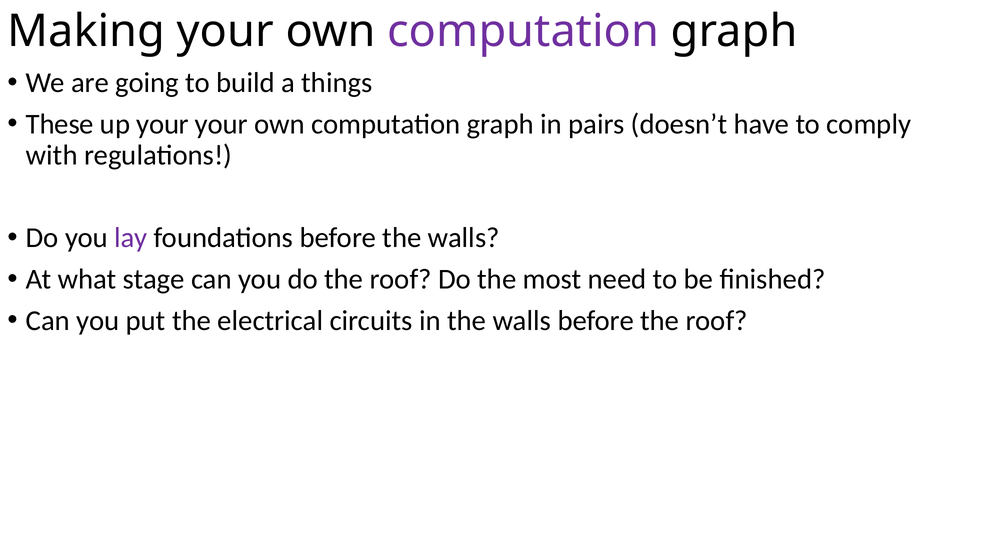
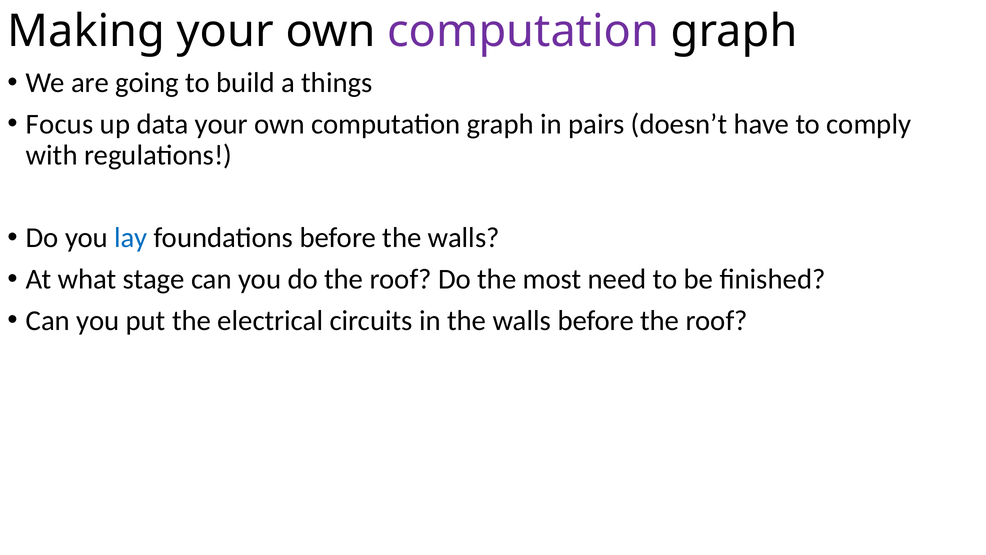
These: These -> Focus (60, 124)
up your: your -> data (163, 124)
lay colour: purple -> blue (131, 238)
